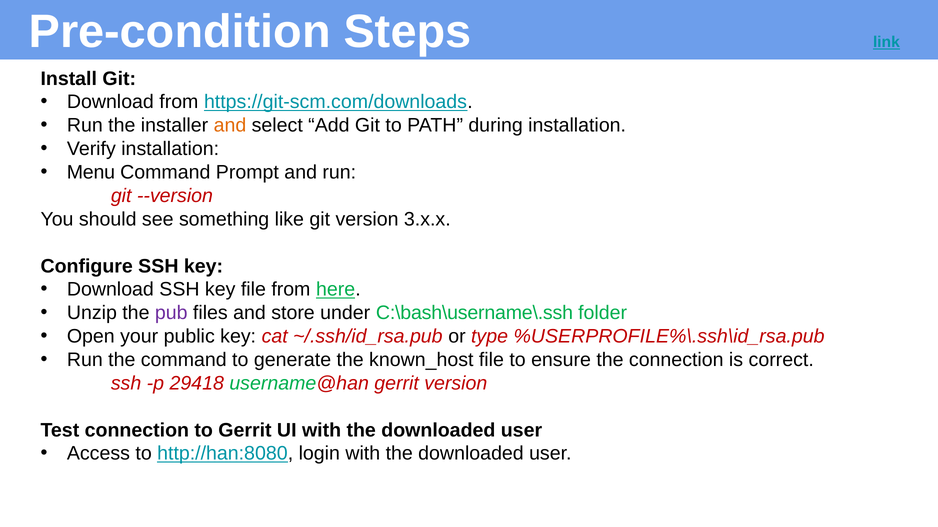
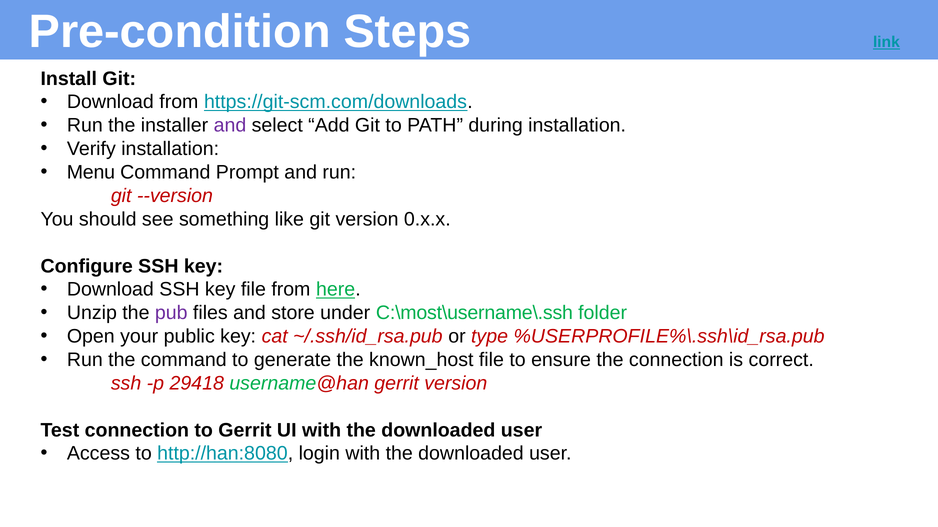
and colour: orange -> purple (230, 126)
3.x.x: 3.x.x -> 0.x.x (427, 219)
C:\bash\username\.ssh: C:\bash\username\.ssh -> C:\most\username\.ssh (474, 313)
